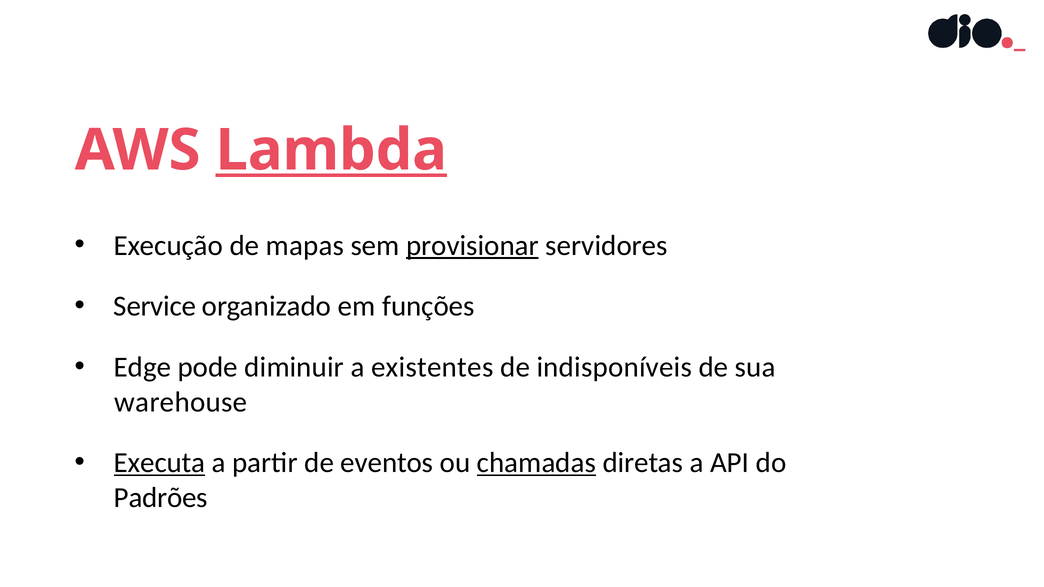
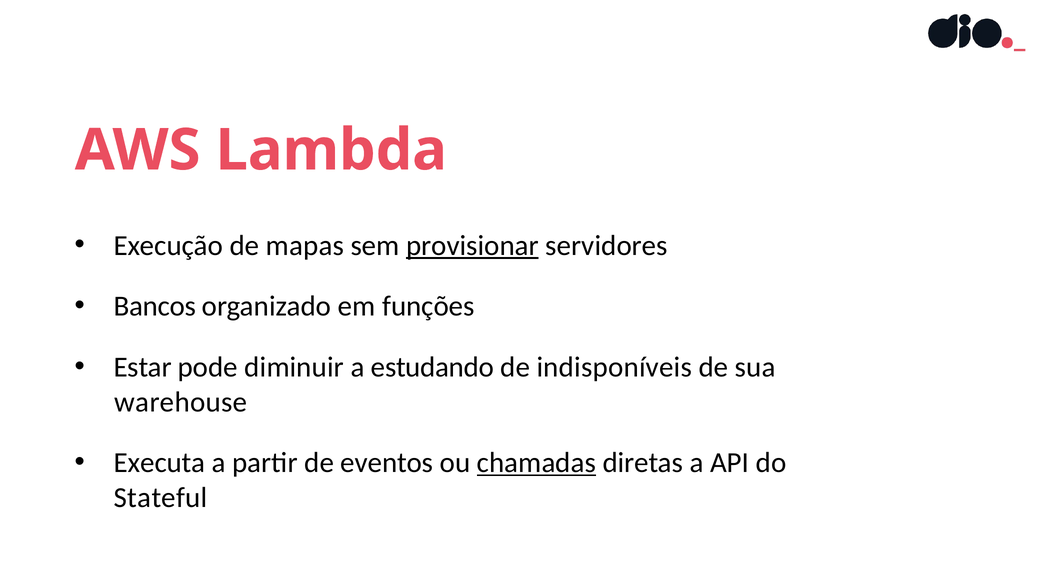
Lambda underline: present -> none (331, 150)
Service: Service -> Bancos (155, 306)
Edge: Edge -> Estar (143, 367)
existentes: existentes -> estudando (433, 367)
Executa underline: present -> none (160, 463)
Padrões: Padrões -> Stateful (161, 498)
